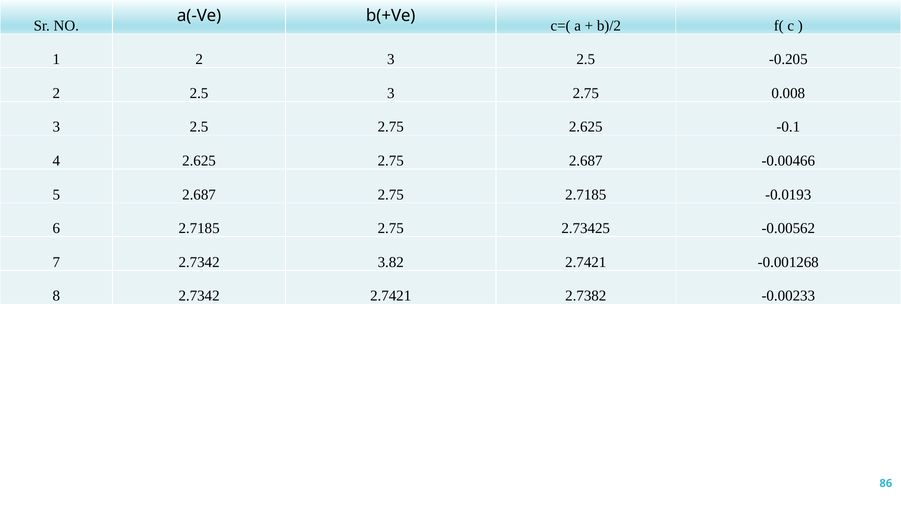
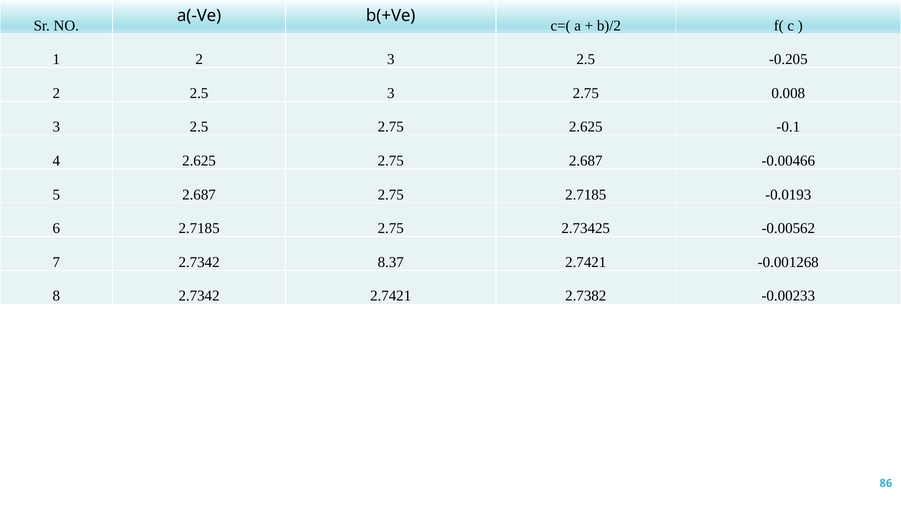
3.82: 3.82 -> 8.37 (391, 262)
